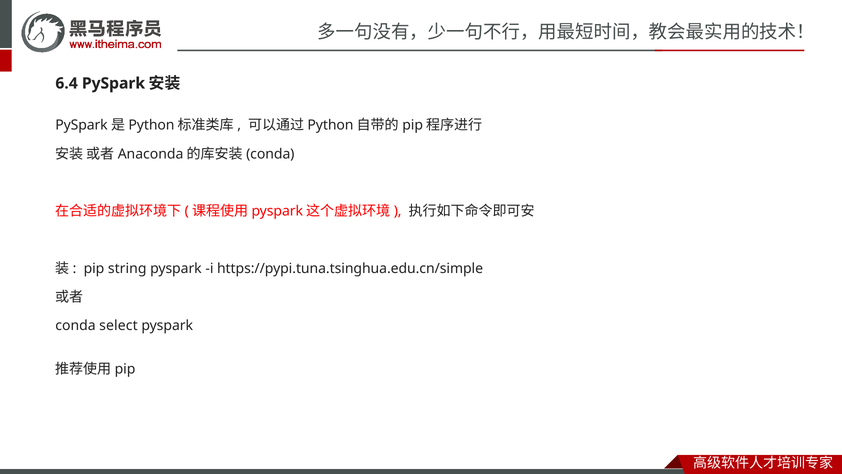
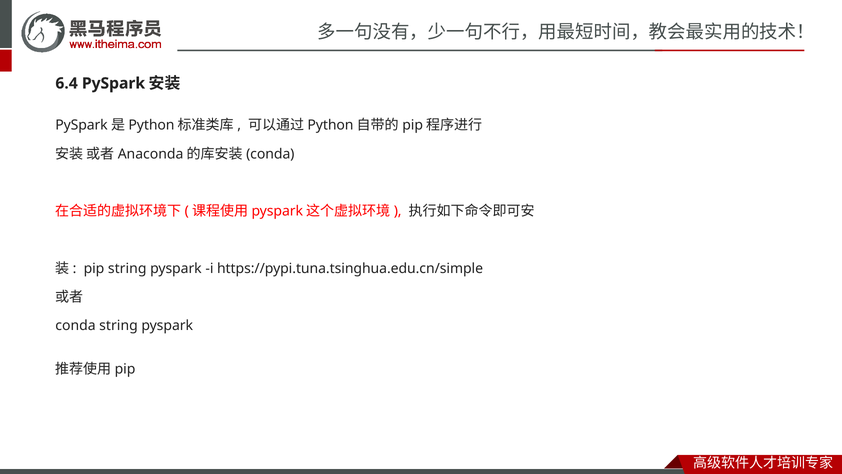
conda select: select -> string (119, 325)
